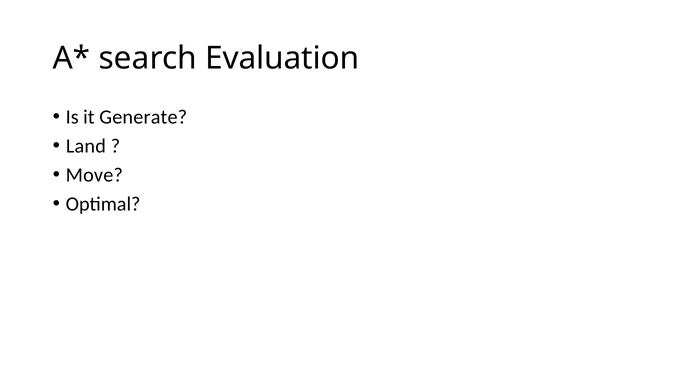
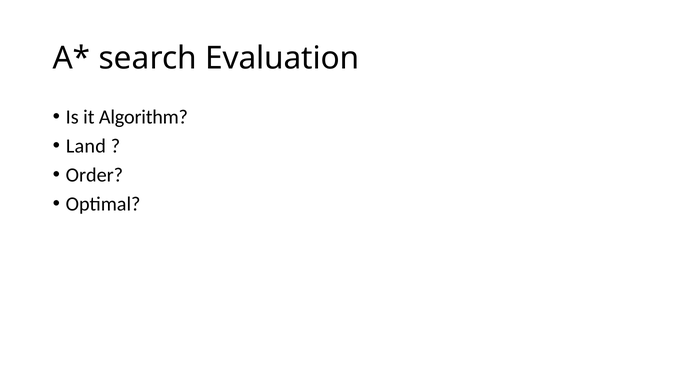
Generate: Generate -> Algorithm (143, 117)
Move: Move -> Order (94, 175)
